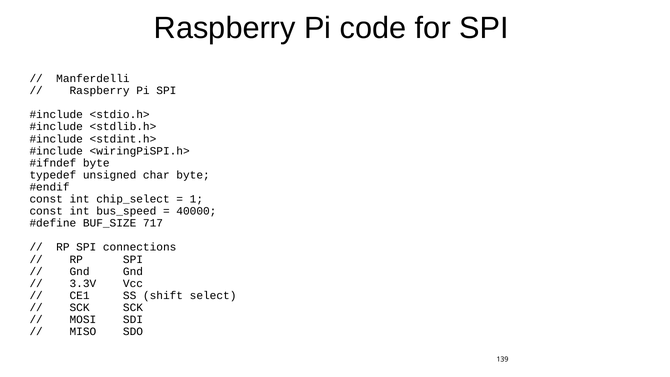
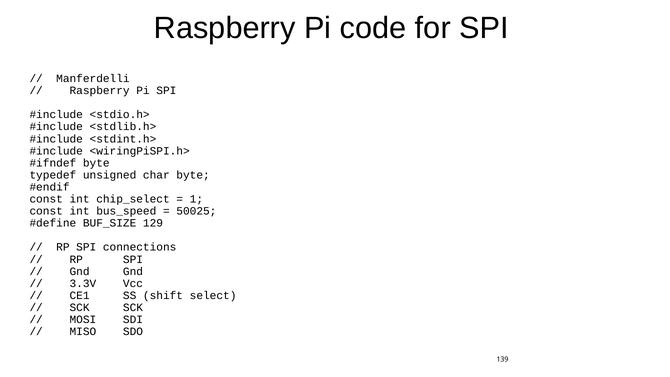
40000: 40000 -> 50025 (196, 211)
717: 717 -> 129 (153, 223)
